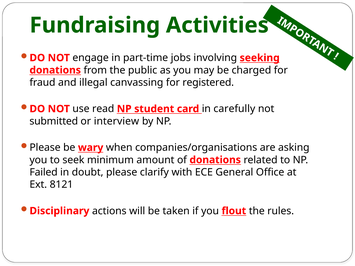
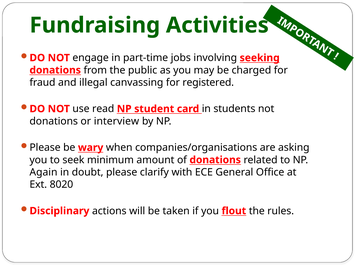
carefully: carefully -> students (234, 109)
submitted: submitted -> donations (54, 121)
Failed: Failed -> Again (43, 172)
8121: 8121 -> 8020 (61, 185)
